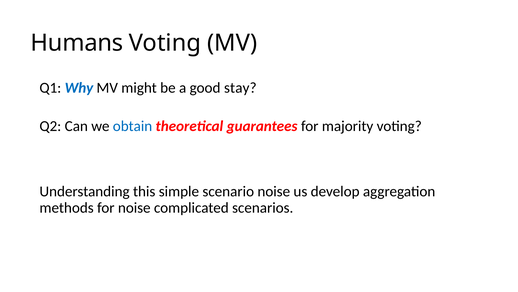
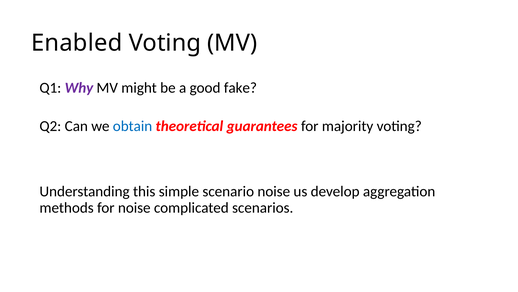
Humans: Humans -> Enabled (77, 43)
Why colour: blue -> purple (79, 88)
stay: stay -> fake (240, 88)
